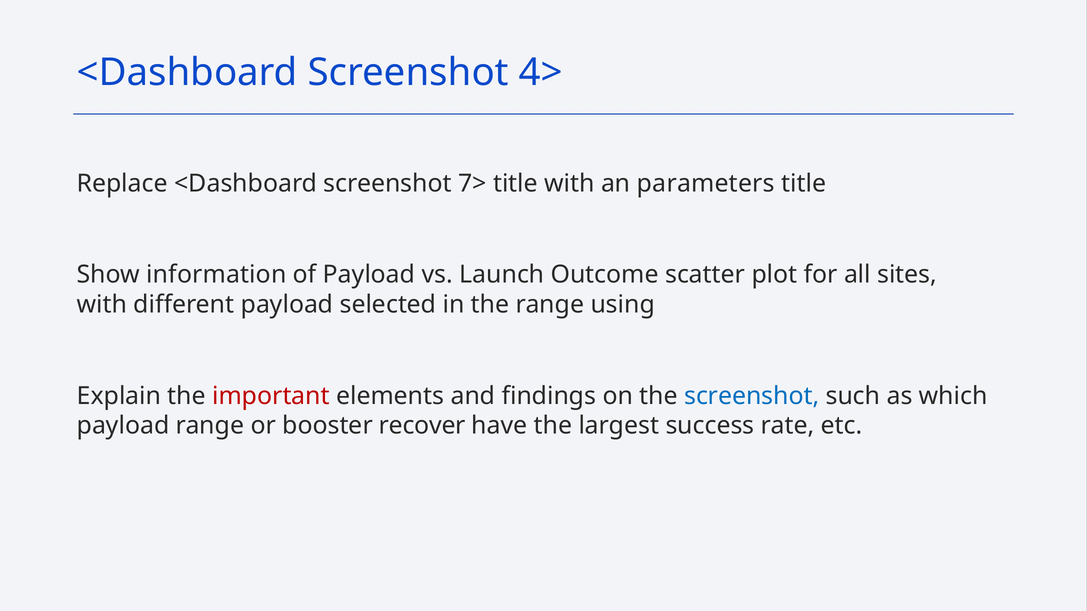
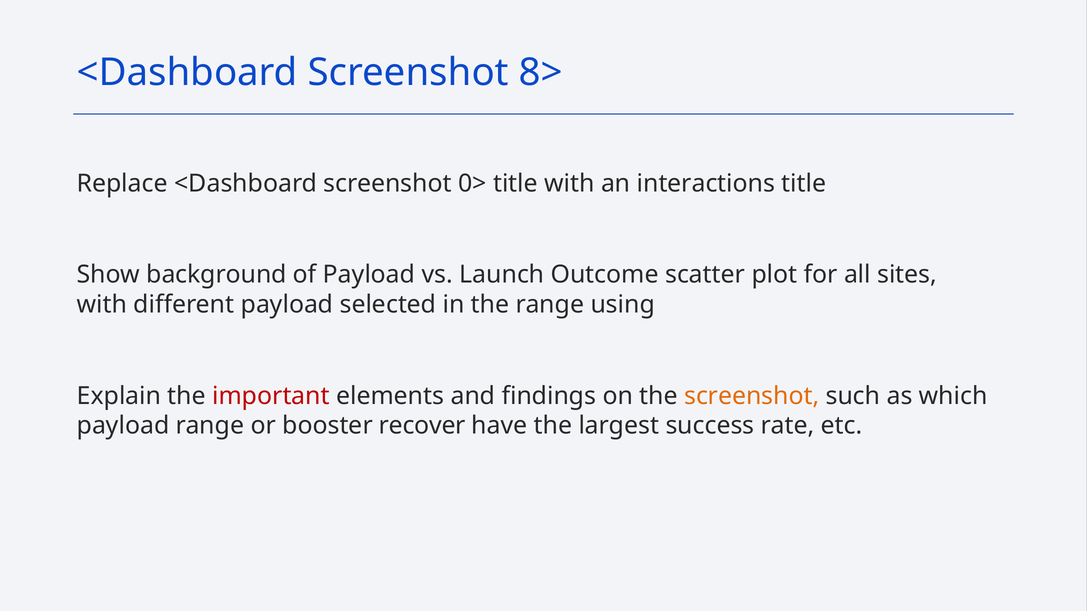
4>: 4> -> 8> (541, 73)
7>: 7> -> 0> (472, 183)
parameters: parameters -> interactions (706, 183)
information: information -> background (216, 275)
screenshot colour: blue -> orange (752, 396)
